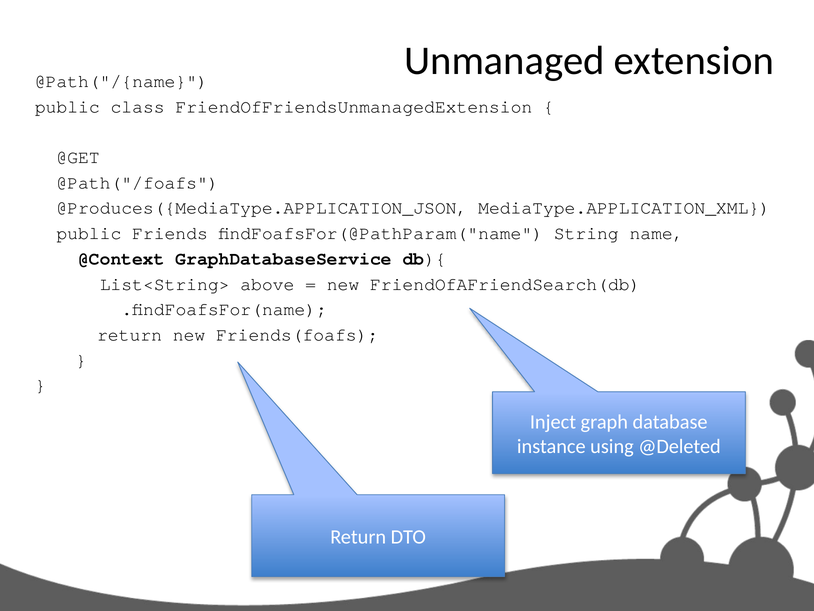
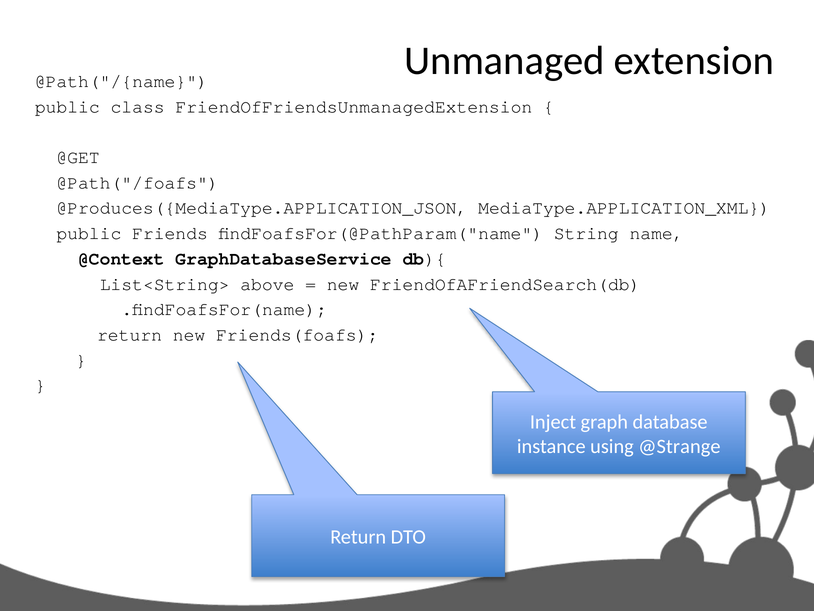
@Deleted: @Deleted -> @Strange (679, 446)
